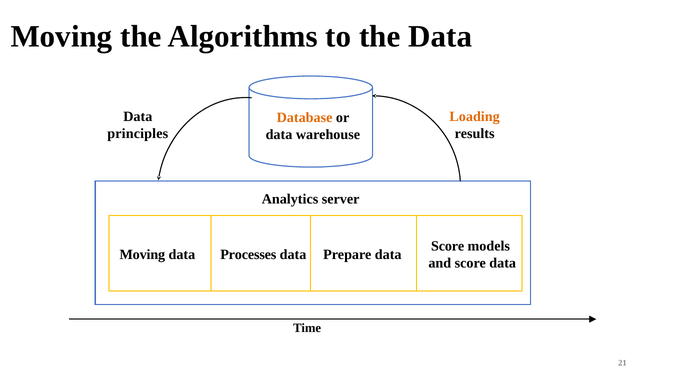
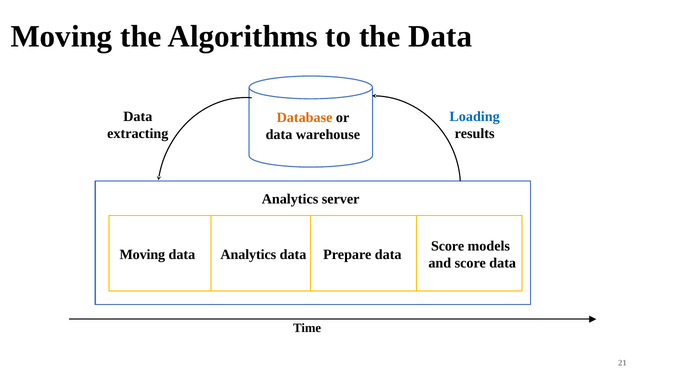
Loading colour: orange -> blue (475, 116)
principles: principles -> extracting (138, 133)
data Processes: Processes -> Analytics (248, 254)
